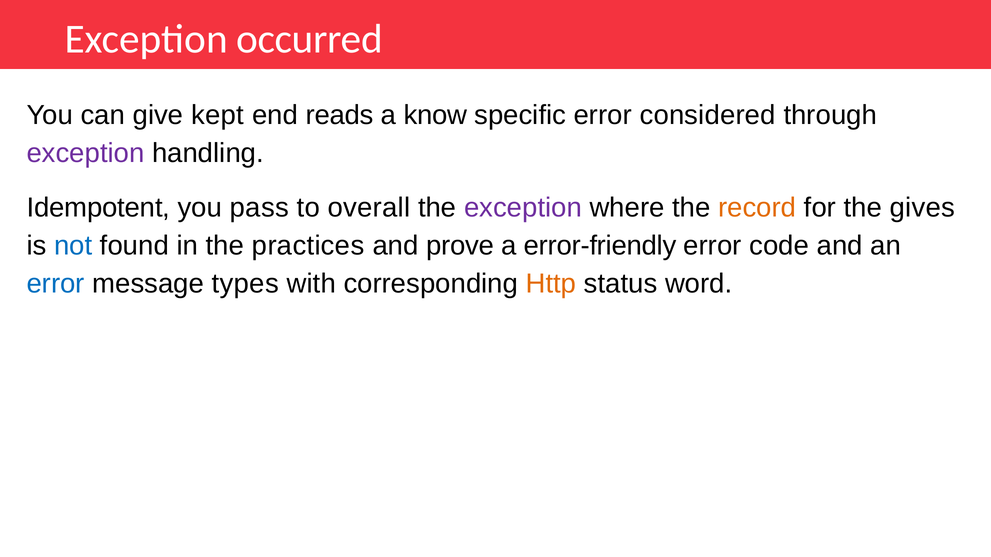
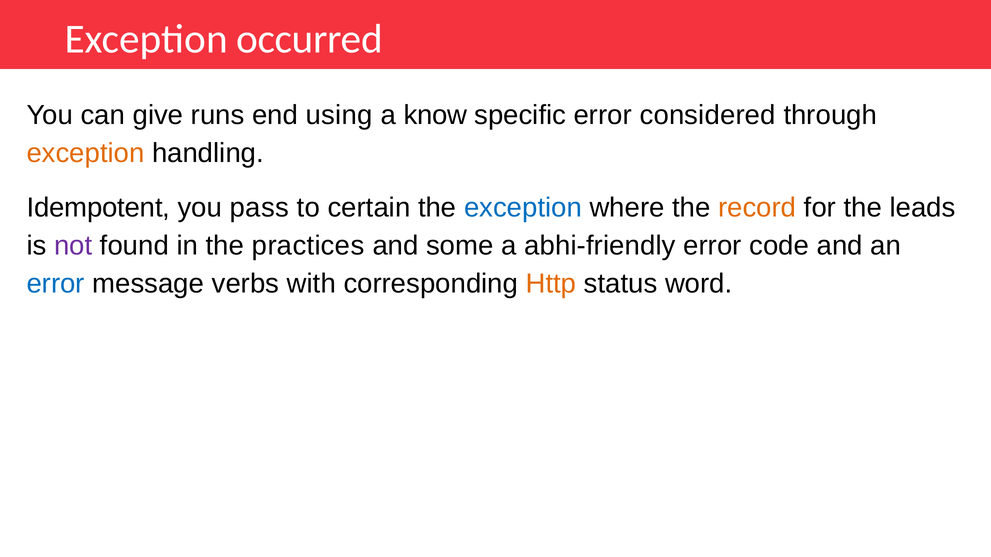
kept: kept -> runs (218, 115)
reads: reads -> using (339, 115)
exception colour: purple -> orange (86, 153)
overall: overall -> certain (369, 208)
exception colour: purple -> blue (523, 208)
gives: gives -> leads (923, 208)
not colour: blue -> purple (73, 246)
prove: prove -> some (460, 246)
error-friendly: error-friendly -> abhi-friendly (600, 246)
types: types -> verbs (246, 284)
